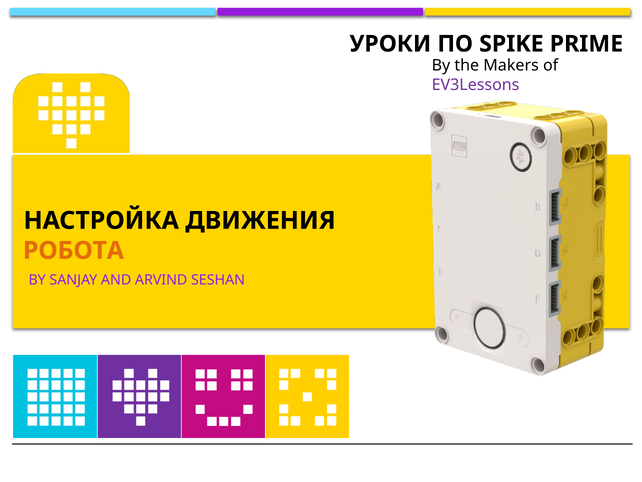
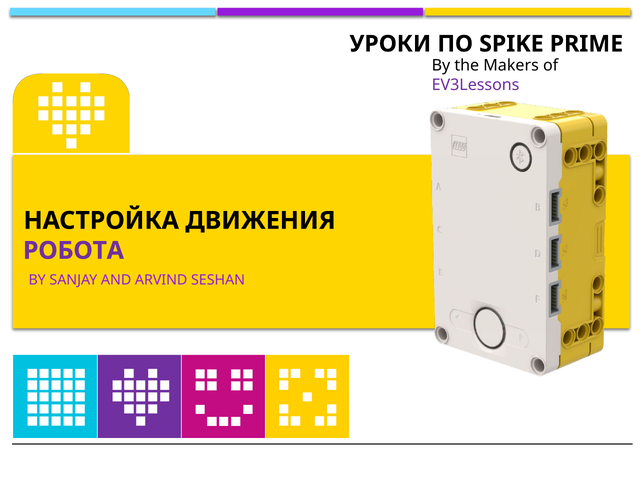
РОБОТА colour: orange -> purple (73, 250)
